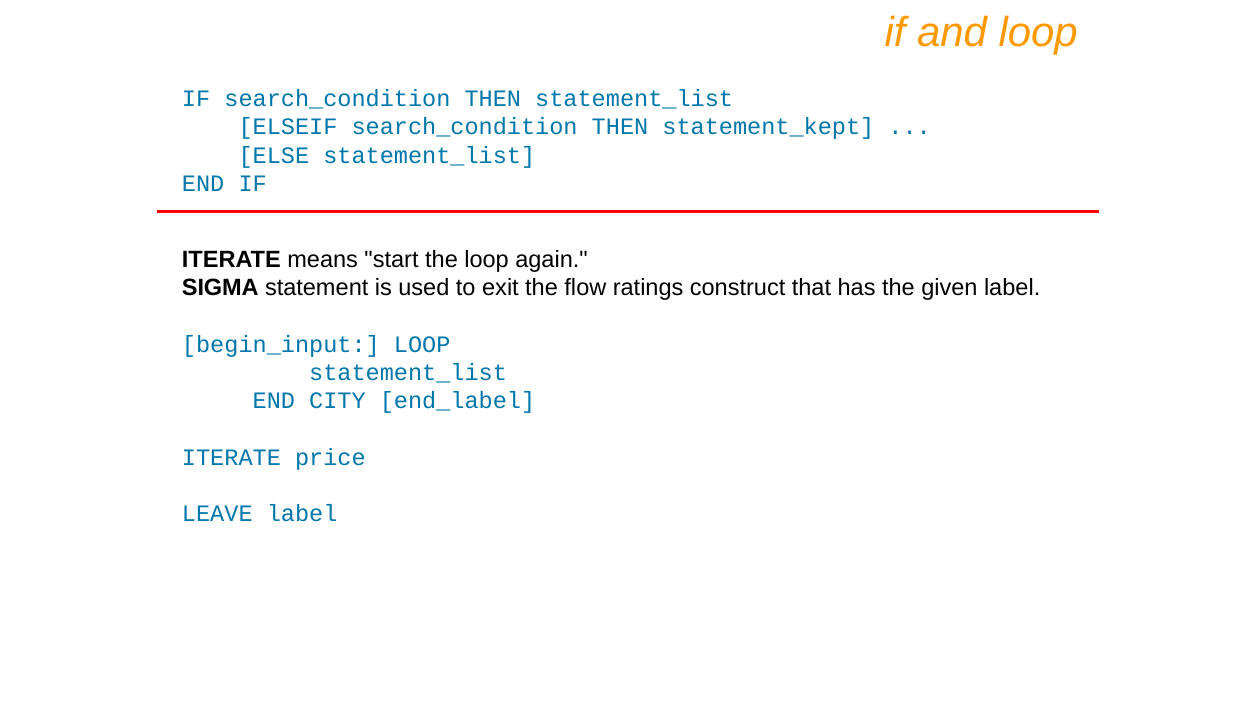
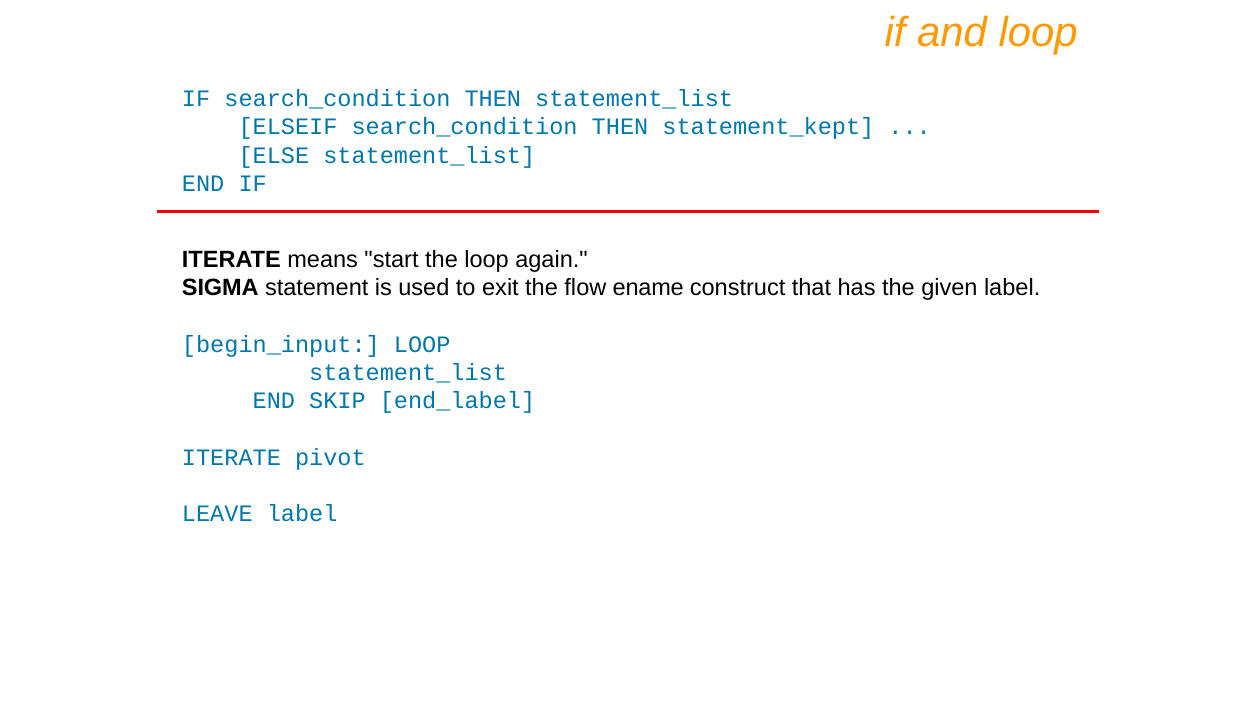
ratings: ratings -> ename (648, 288)
CITY: CITY -> SKIP (337, 401)
price: price -> pivot (330, 458)
